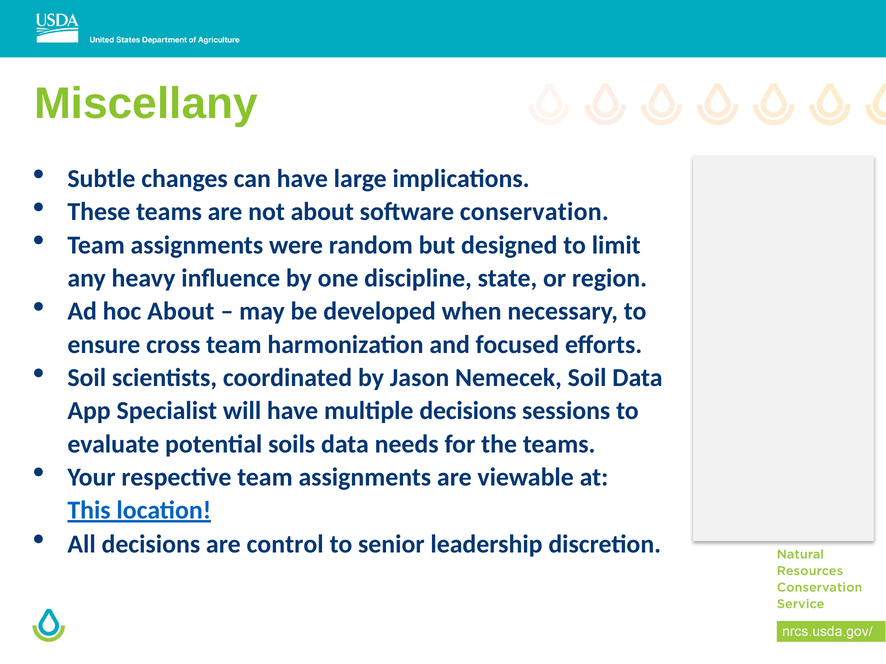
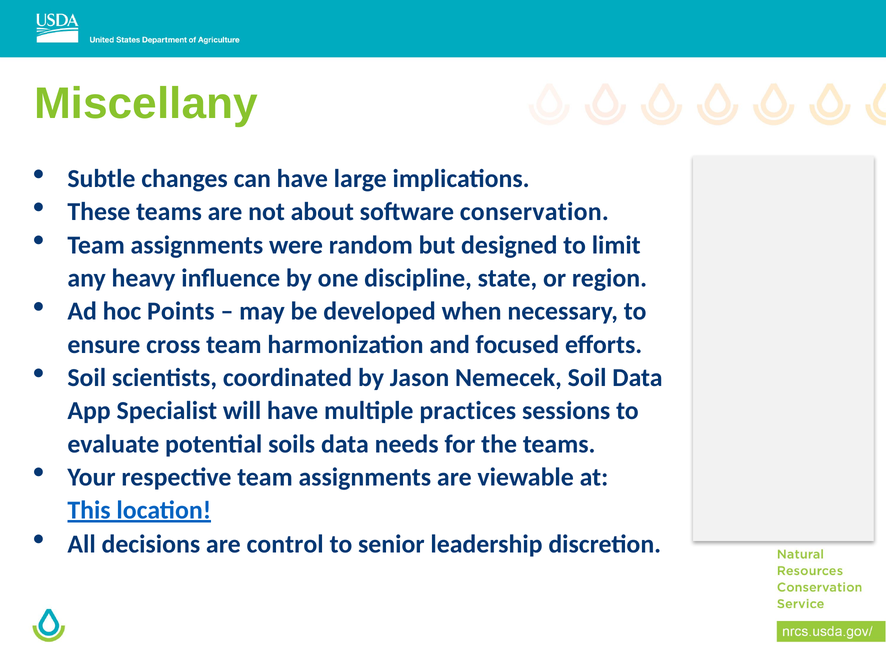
hoc About: About -> Points (181, 312)
multiple decisions: decisions -> practices (468, 411)
